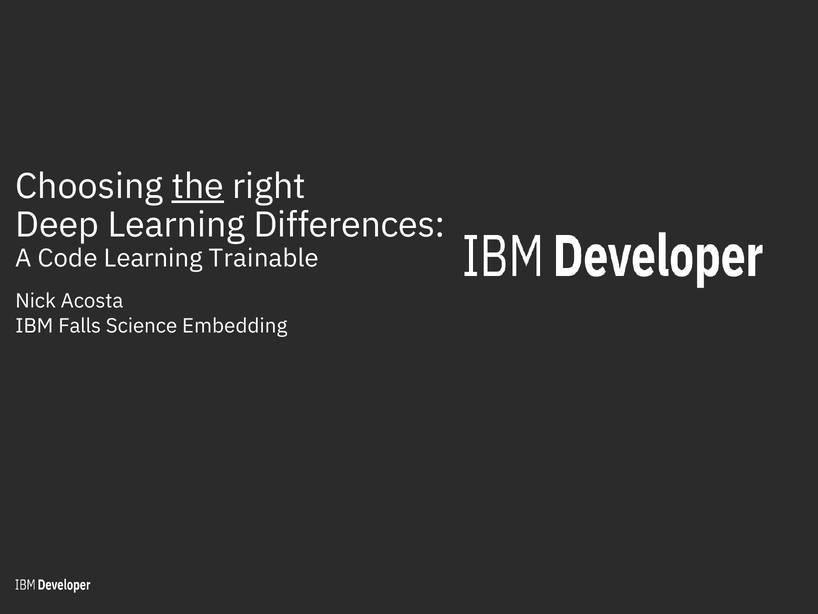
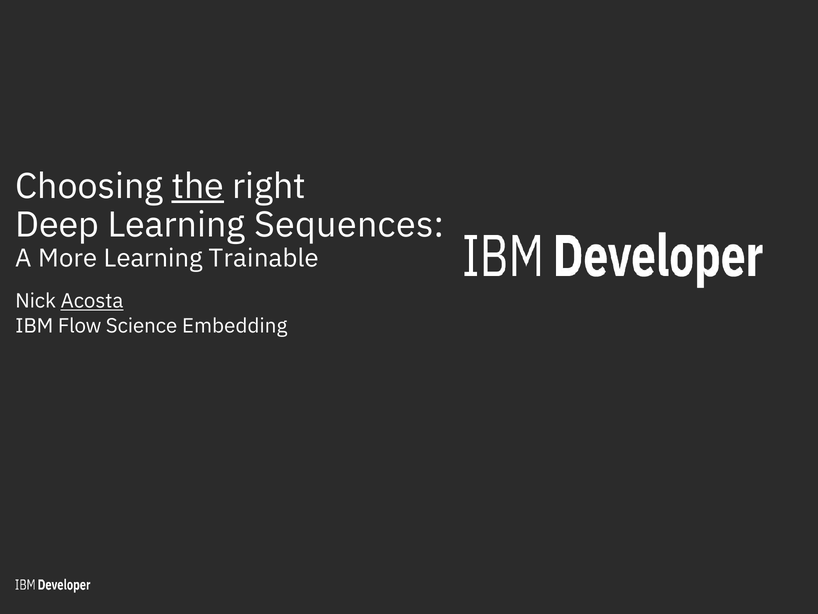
Differences: Differences -> Sequences (349, 225)
Code: Code -> More (68, 258)
Acosta underline: none -> present (92, 301)
Falls: Falls -> Flow (80, 326)
